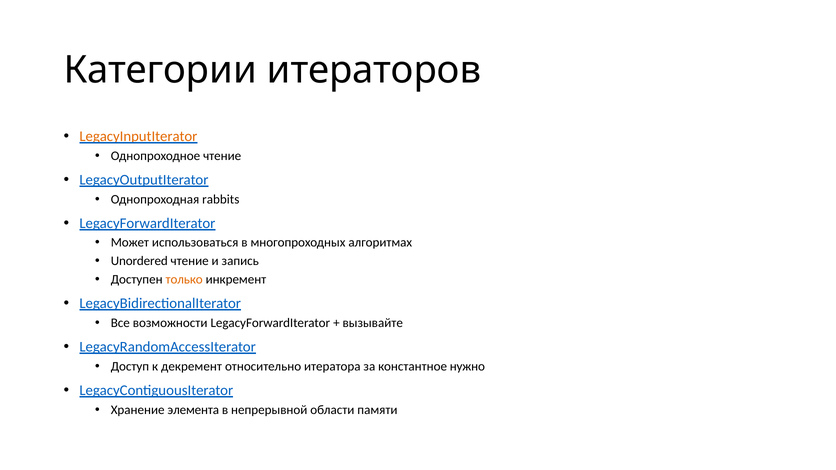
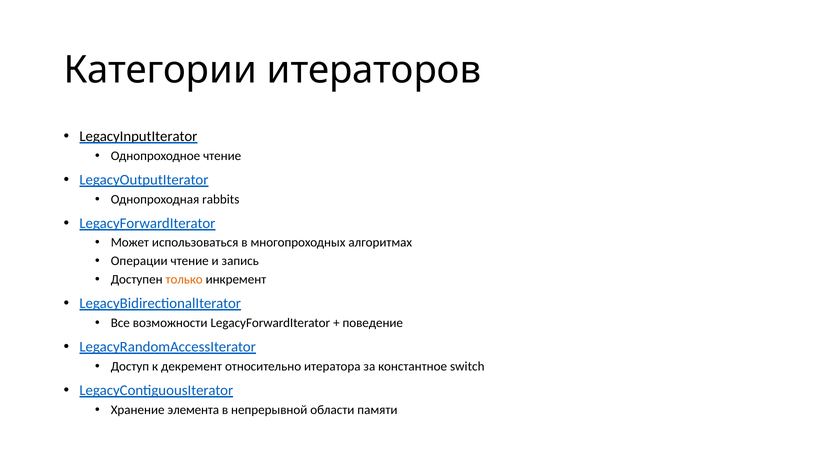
LegacyInputIterator colour: orange -> black (138, 136)
Unordered: Unordered -> Операции (139, 261)
вызывайте: вызывайте -> поведение (373, 323)
нужно: нужно -> switch (467, 367)
